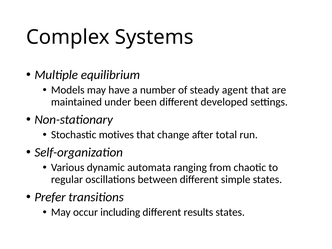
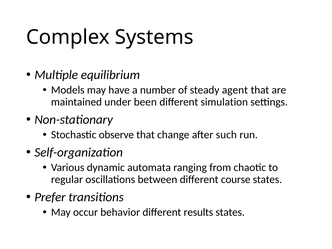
developed: developed -> simulation (224, 102)
motives: motives -> observe (116, 135)
total: total -> such (226, 135)
simple: simple -> course (236, 180)
including: including -> behavior (120, 212)
